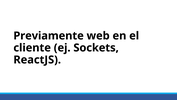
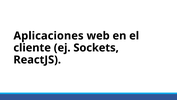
Previamente: Previamente -> Aplicaciones (49, 36)
